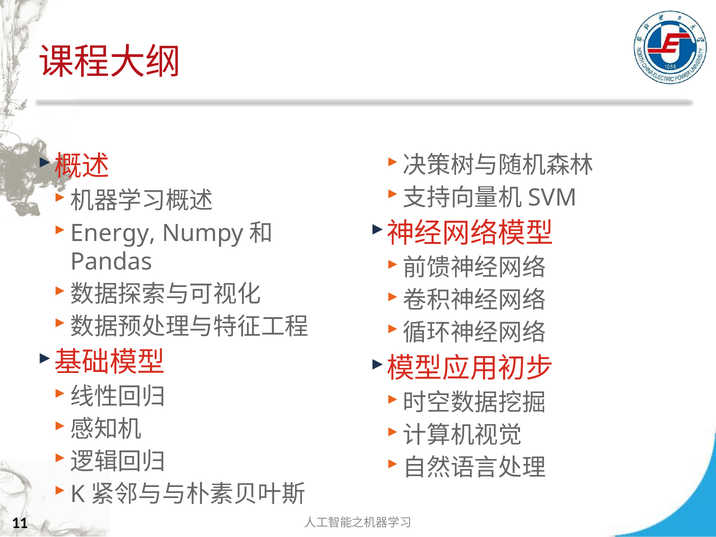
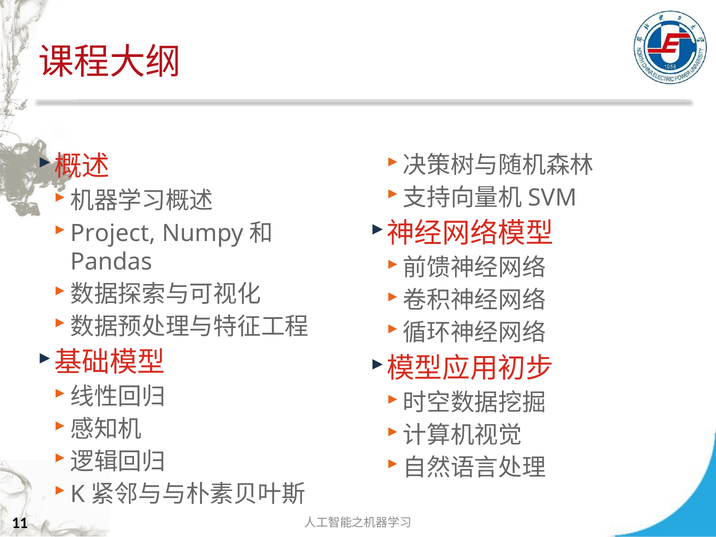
Energy: Energy -> Project (113, 233)
